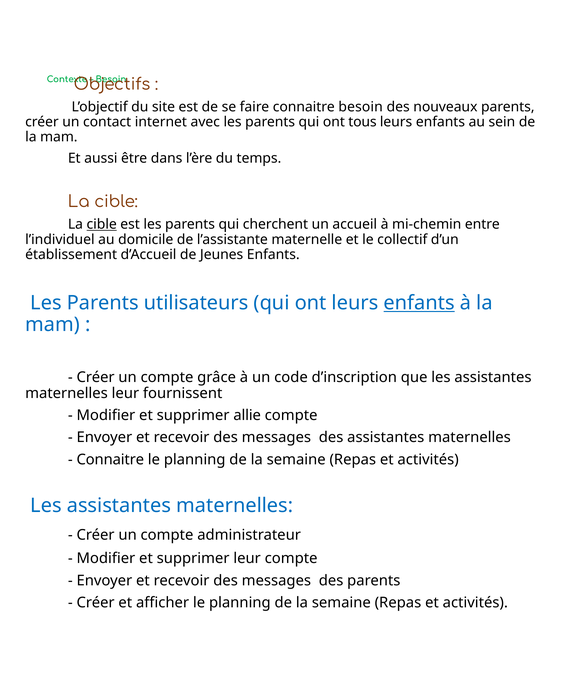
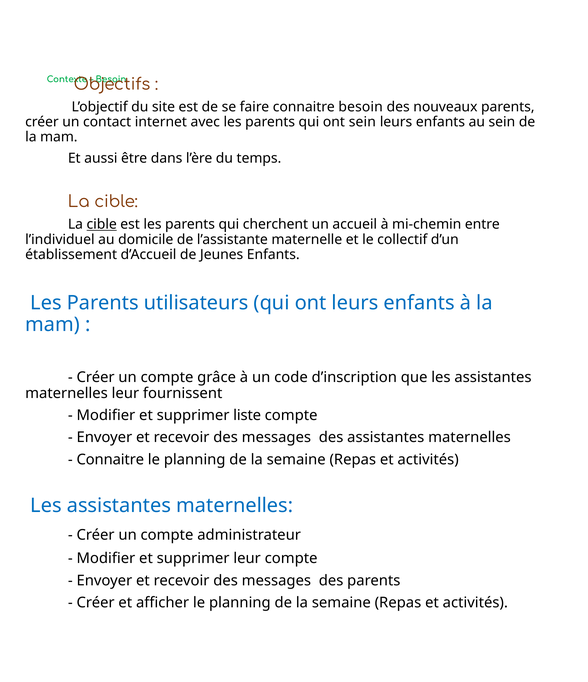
ont tous: tous -> sein (362, 122)
enfants underline: present -> none (419, 303)
allie: allie -> liste (247, 415)
